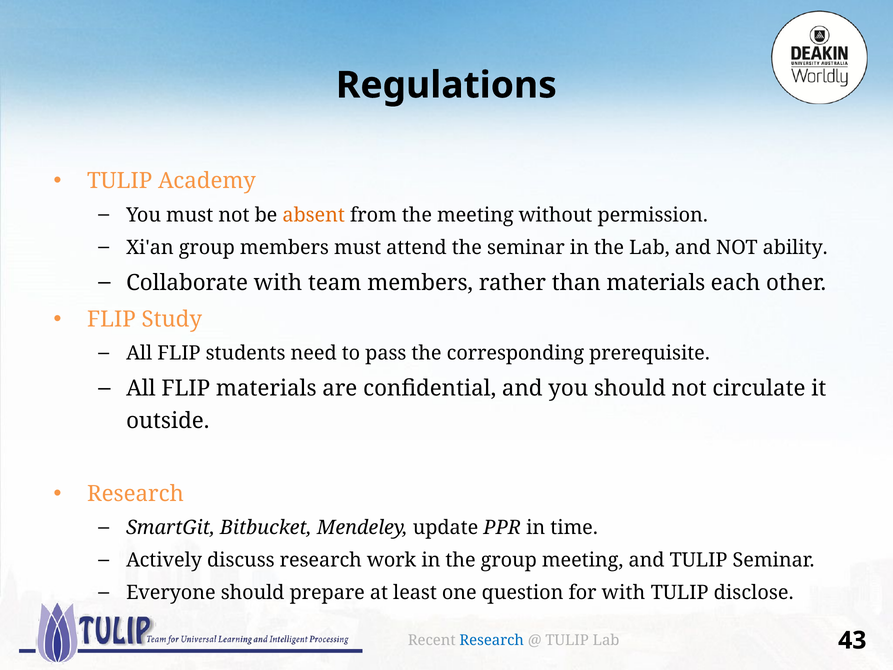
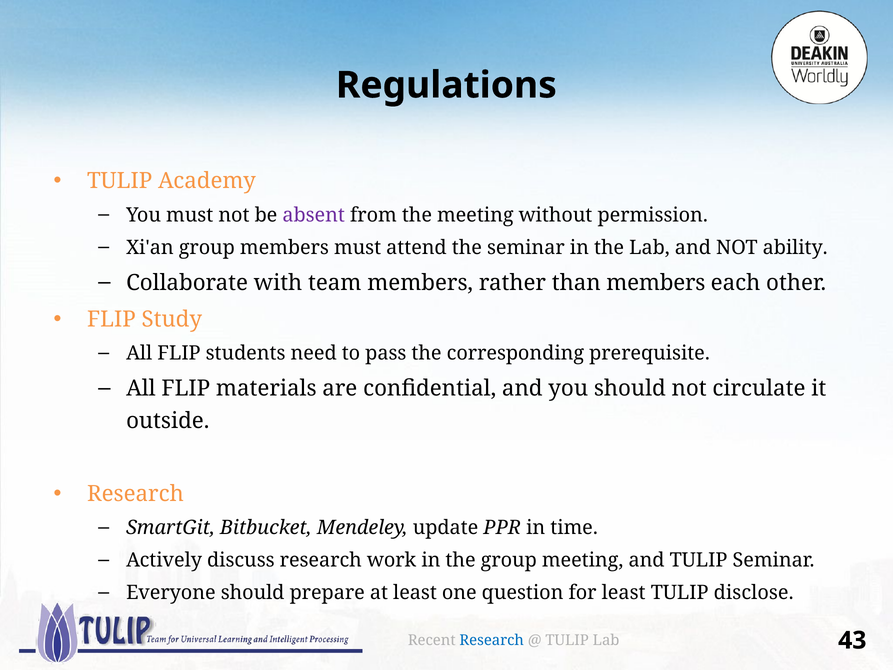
absent colour: orange -> purple (314, 215)
than materials: materials -> members (656, 283)
for with: with -> least (624, 593)
